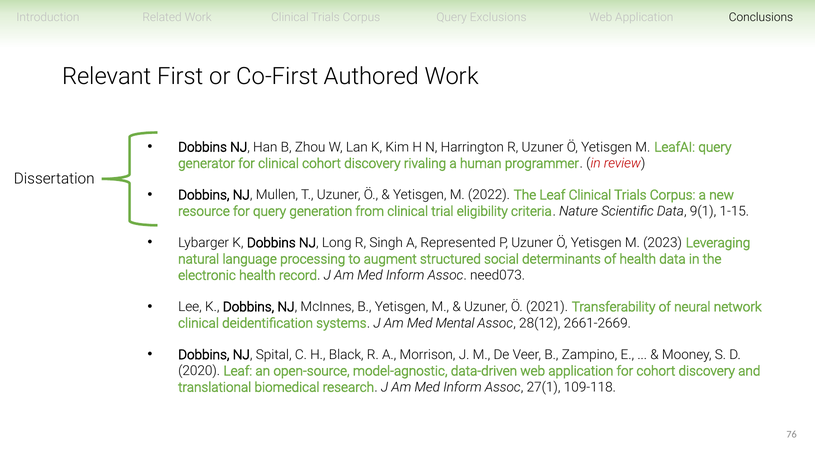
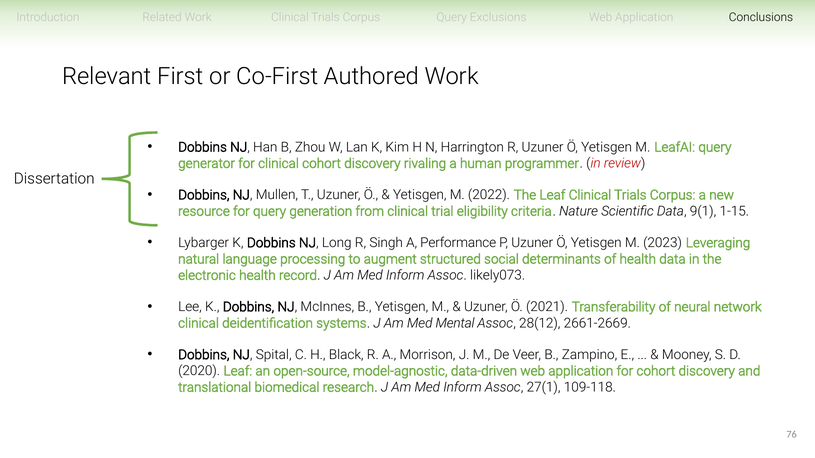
Represented: Represented -> Performance (458, 243)
need073: need073 -> likely073 (498, 276)
